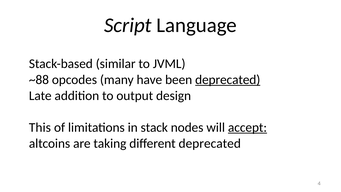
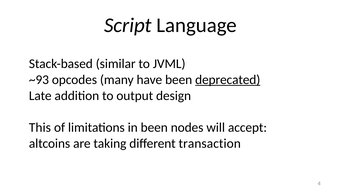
~88: ~88 -> ~93 (39, 80)
in stack: stack -> been (154, 127)
accept underline: present -> none (247, 127)
different deprecated: deprecated -> transaction (210, 143)
